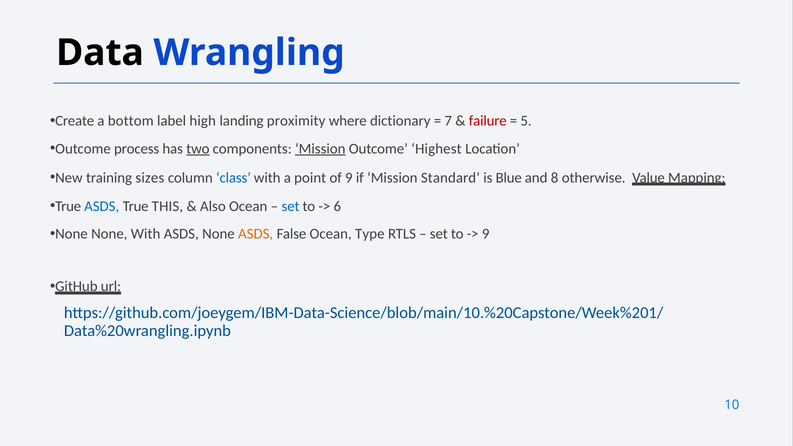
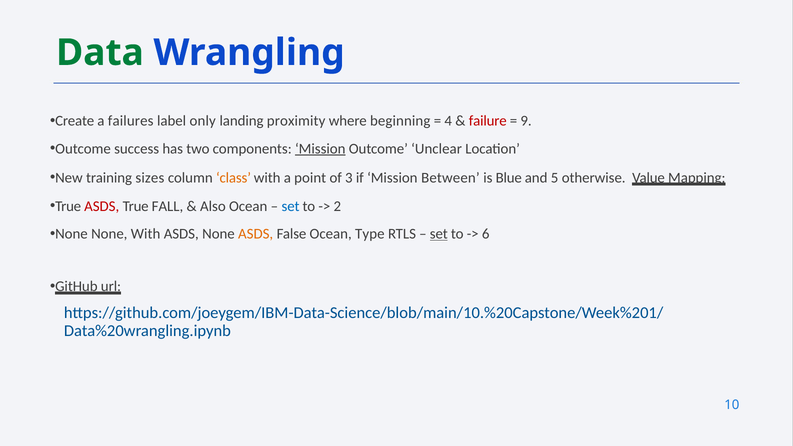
Data colour: black -> green (100, 53)
bottom: bottom -> failures (131, 121)
high: high -> only (203, 121)
dictionary: dictionary -> beginning (400, 121)
7: 7 -> 4 (448, 121)
5: 5 -> 9 (526, 121)
process: process -> success (137, 149)
two underline: present -> none (198, 149)
Highest: Highest -> Unclear (437, 149)
class colour: blue -> orange (233, 178)
of 9: 9 -> 3 (349, 178)
Standard: Standard -> Between (450, 178)
8: 8 -> 5 (555, 178)
ASDS colour: blue -> red (102, 206)
THIS: THIS -> FALL (168, 206)
6: 6 -> 2 (337, 206)
set underline: none -> present (439, 234)
9: 9 -> 6 (486, 234)
